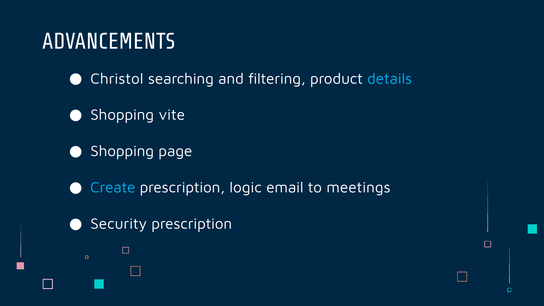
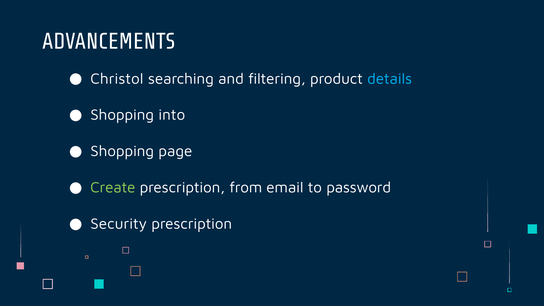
vite: vite -> into (172, 115)
Create colour: light blue -> light green (113, 188)
logic: logic -> from (246, 188)
meetings: meetings -> password (359, 188)
